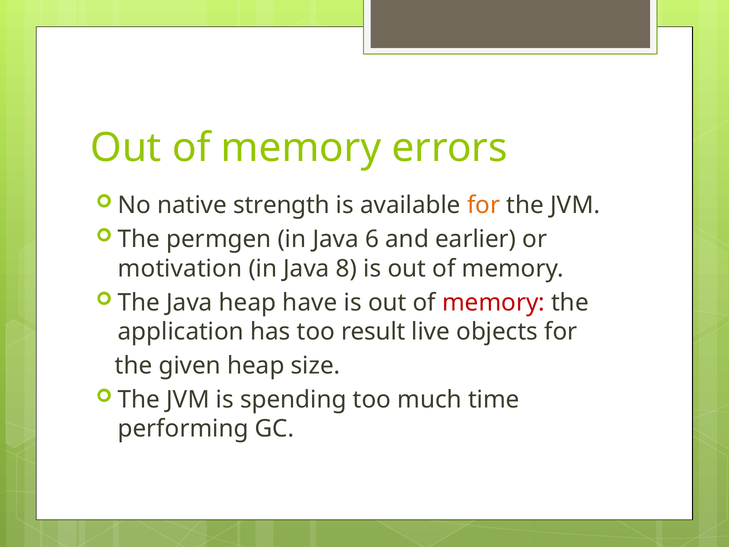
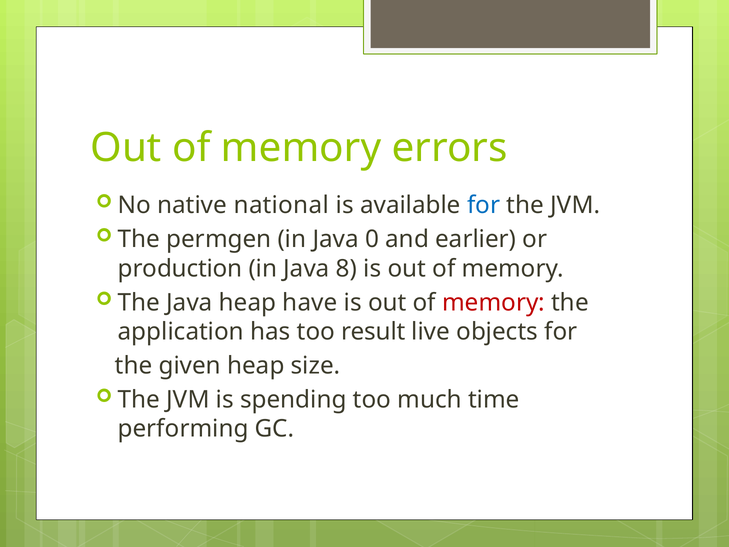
strength: strength -> national (281, 205)
for colour: orange -> blue (484, 205)
6: 6 -> 0 (372, 239)
motivation: motivation -> production (180, 268)
